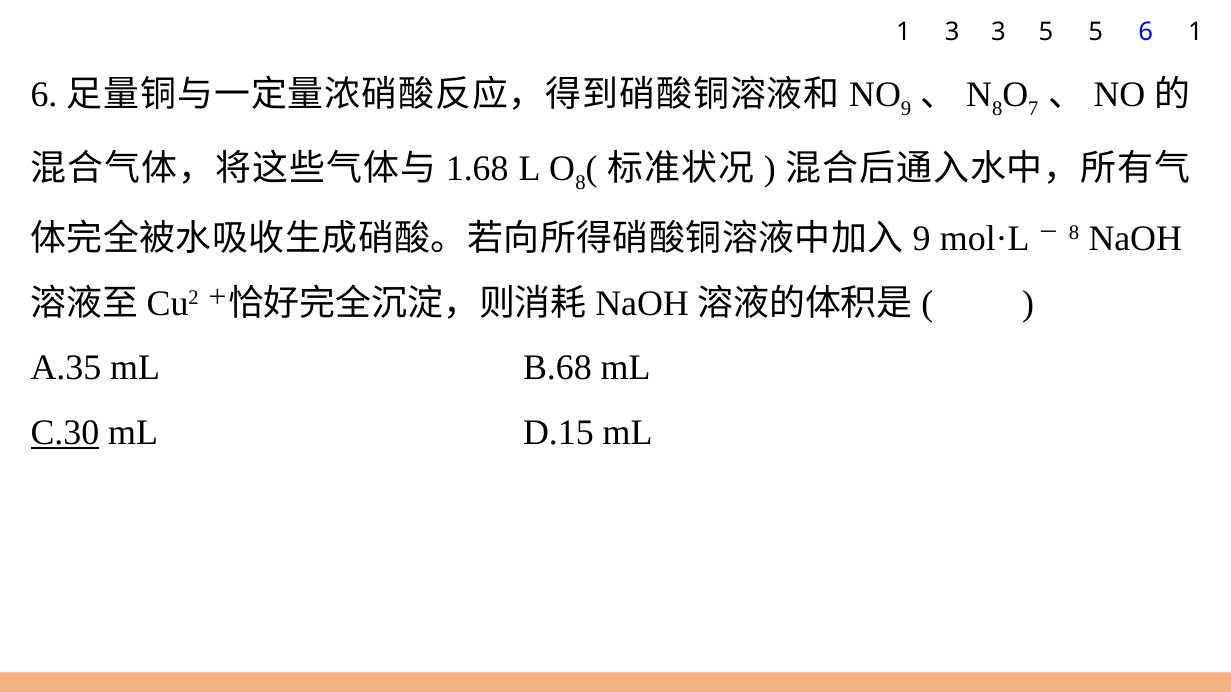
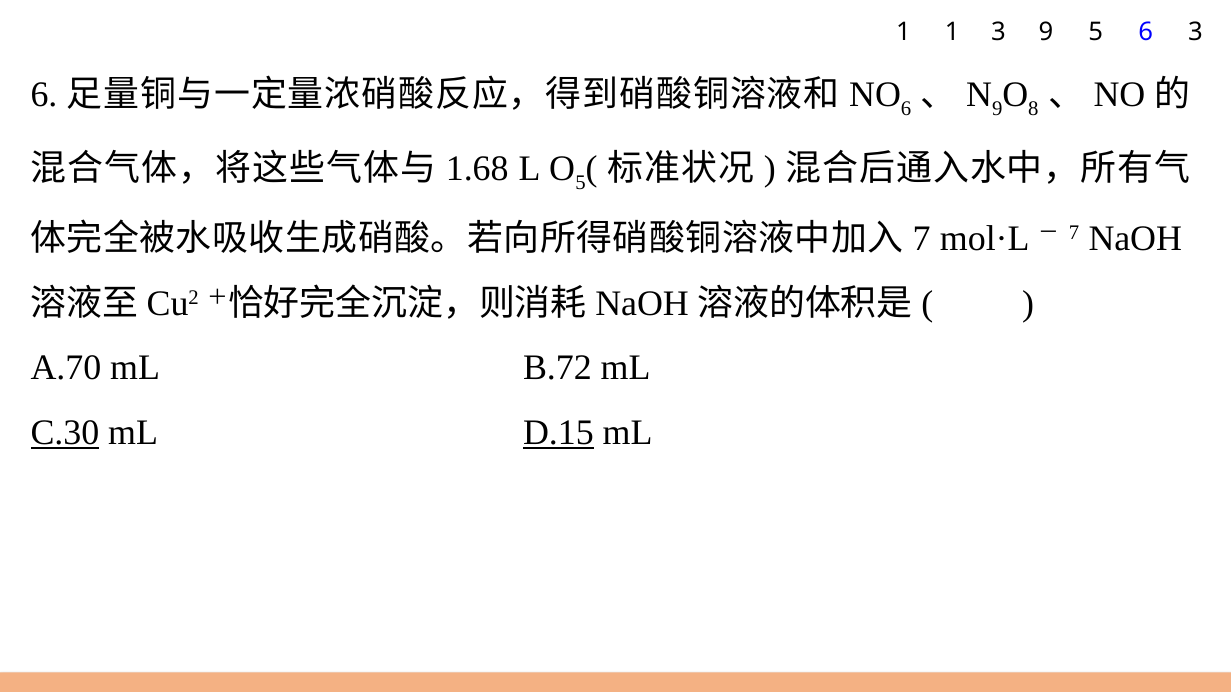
1 3: 3 -> 1 (952, 32)
3 5: 5 -> 9 (1046, 32)
6 1: 1 -> 3 (1196, 32)
9: 9 -> 6 (906, 109)
8: 8 -> 9 (997, 109)
7: 7 -> 8 (1033, 109)
8: 8 -> 5 (581, 182)
9: 9 -> 7 (922, 239)
8: 8 -> 7 (1074, 233)
A.35: A.35 -> A.70 (66, 368)
B.68: B.68 -> B.72 (557, 368)
D.15 underline: none -> present (558, 433)
